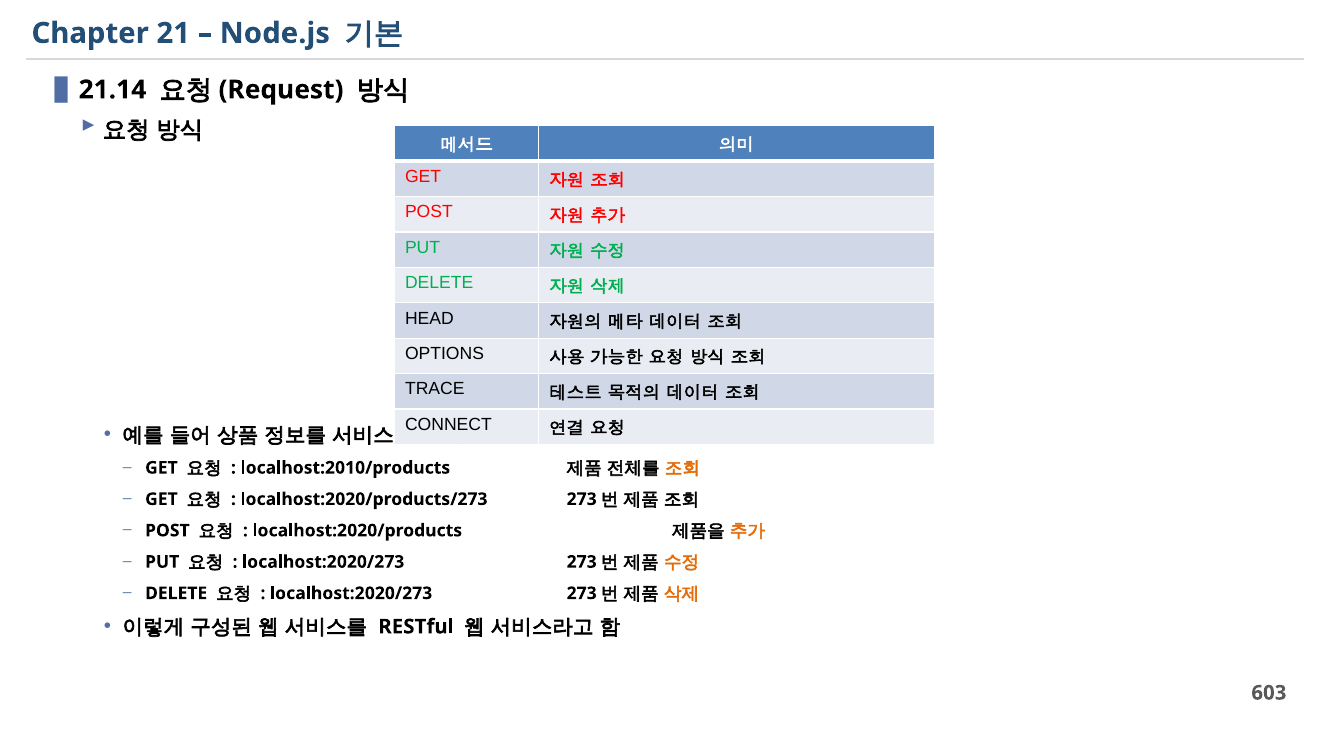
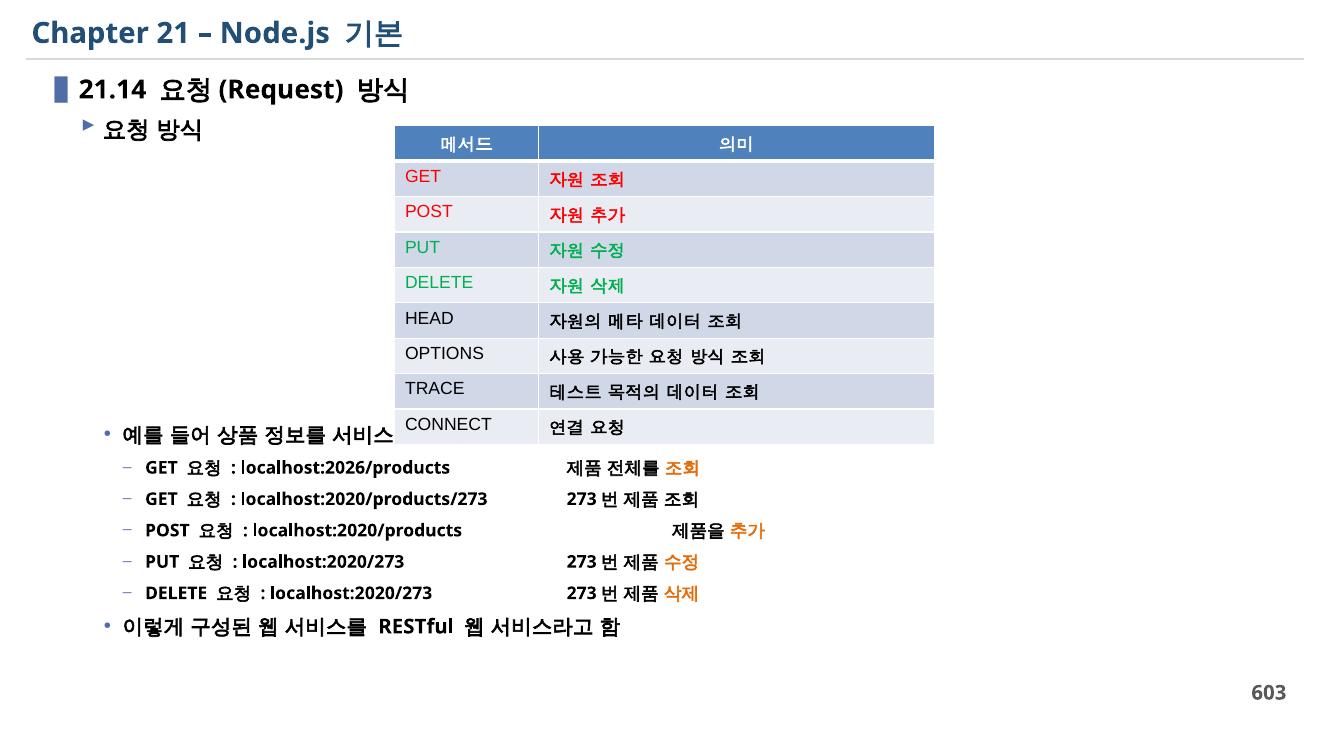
localhost:2010/products: localhost:2010/products -> localhost:2026/products (345, 467)
